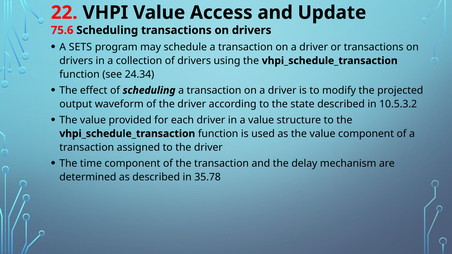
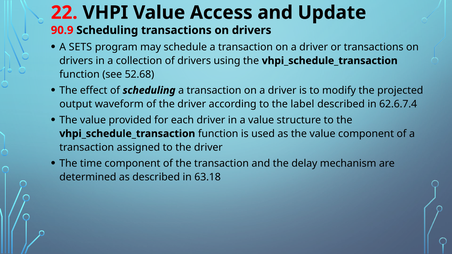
75.6: 75.6 -> 90.9 (62, 30)
24.34: 24.34 -> 52.68 (139, 74)
state: state -> label (302, 104)
10.5.3.2: 10.5.3.2 -> 62.6.7.4 (398, 104)
35.78: 35.78 -> 63.18 (208, 177)
